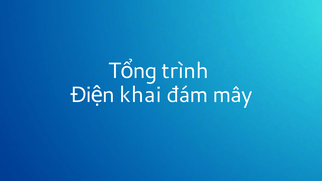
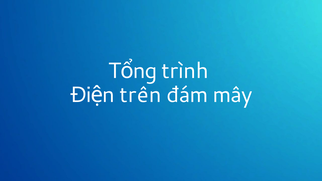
khai: khai -> trên (140, 95)
